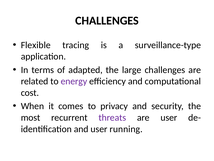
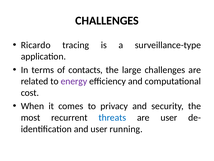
Flexible: Flexible -> Ricardo (36, 45)
adapted: adapted -> contacts (86, 70)
threats colour: purple -> blue (112, 117)
